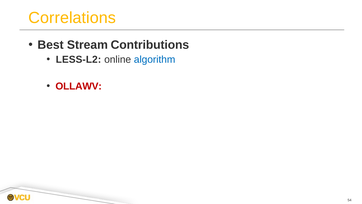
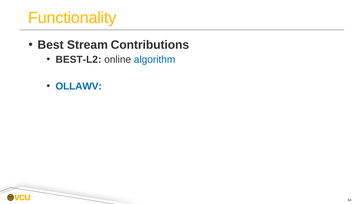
Correlations: Correlations -> Functionality (72, 18)
LESS-L2: LESS-L2 -> BEST-L2 (78, 59)
OLLAWV colour: red -> blue (79, 86)
